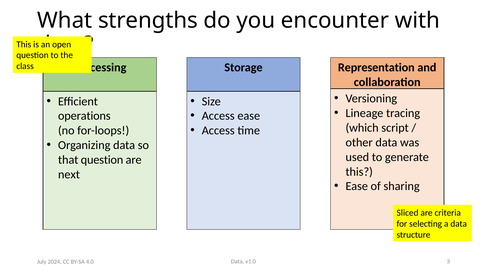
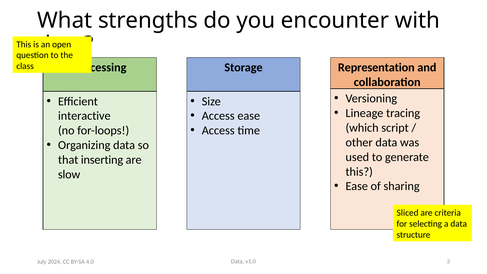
operations: operations -> interactive (84, 116)
that question: question -> inserting (102, 160)
next: next -> slow (69, 174)
